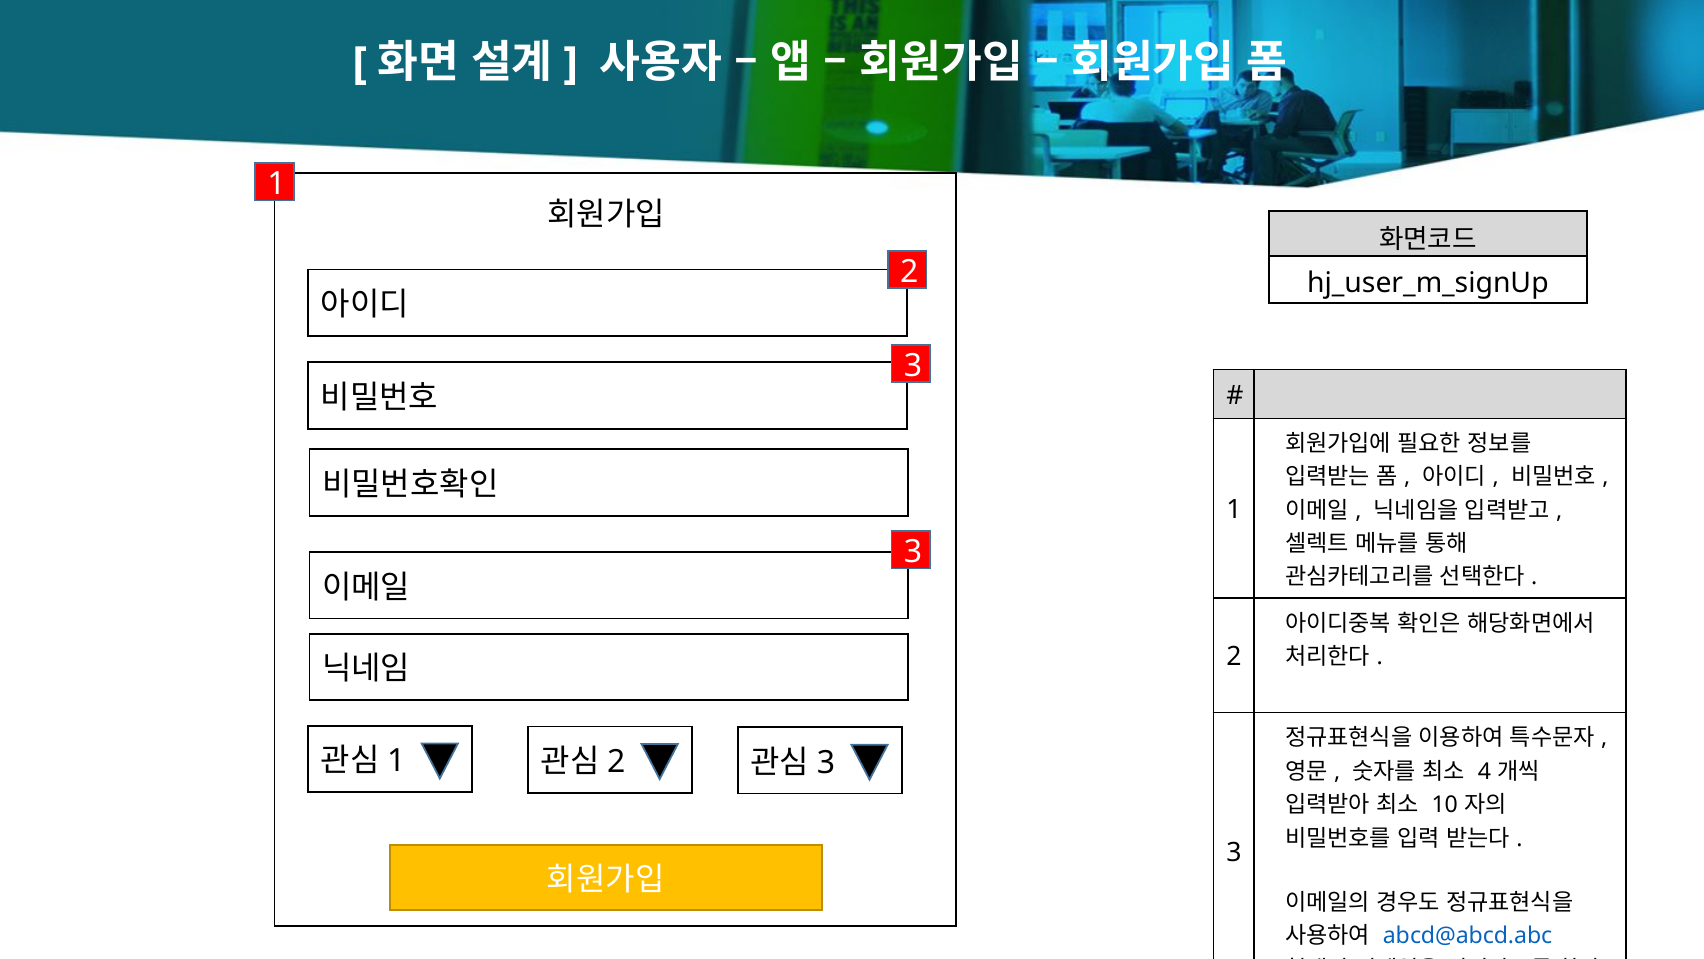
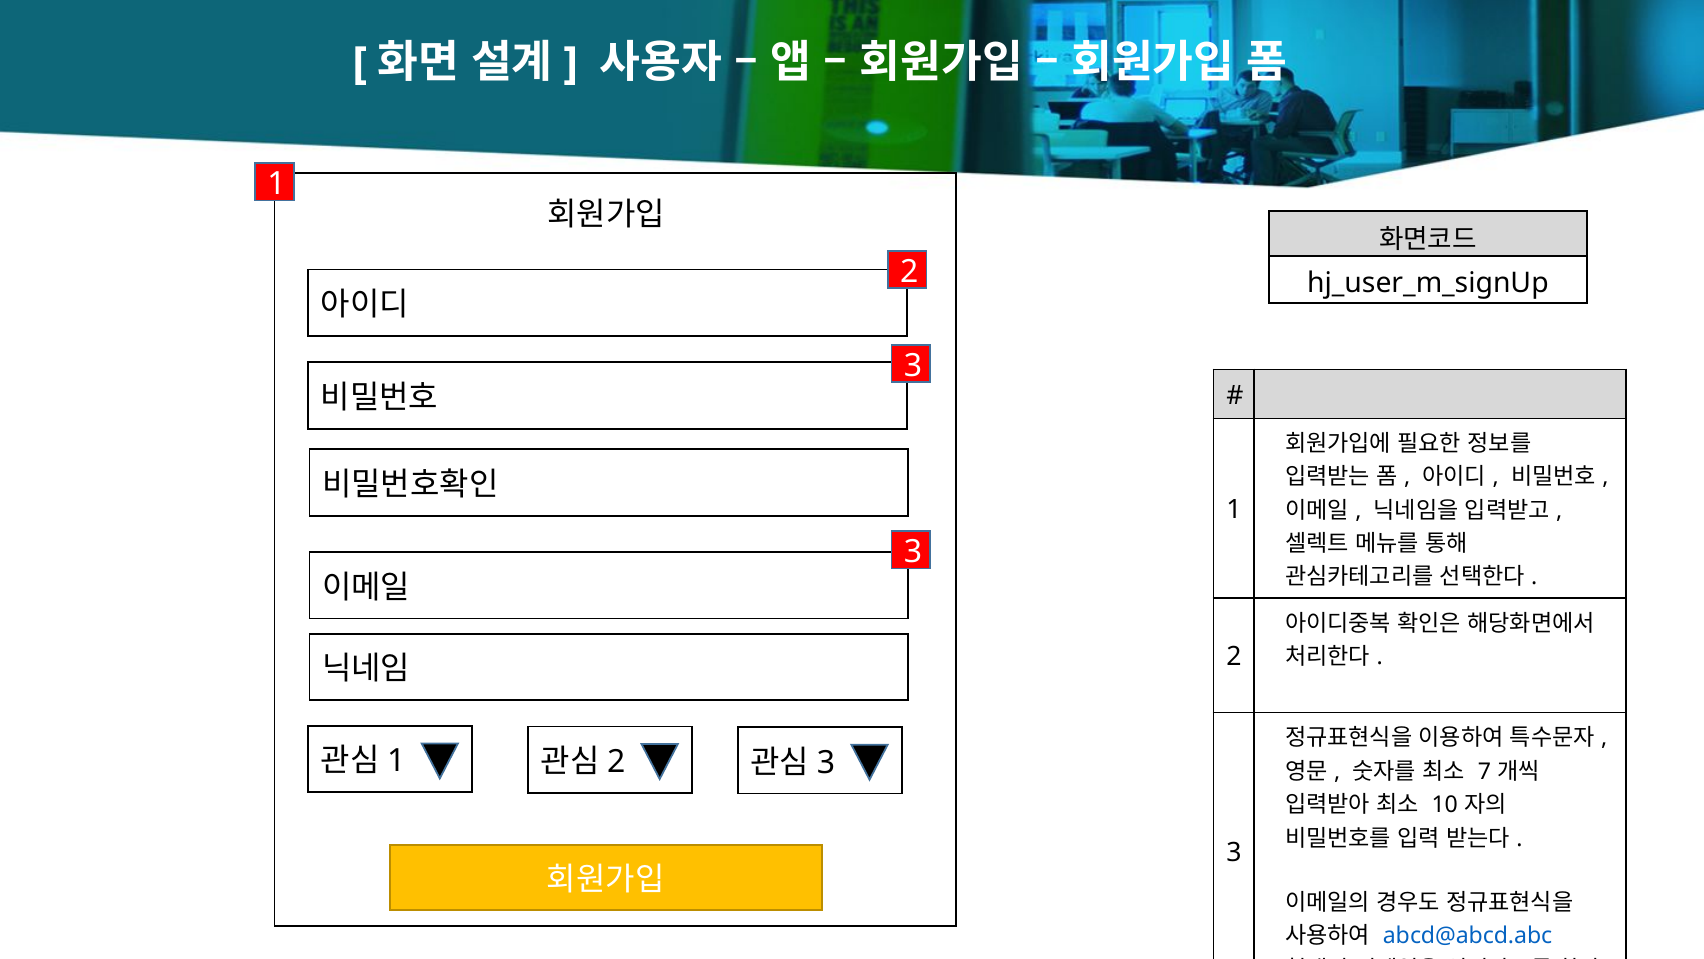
4: 4 -> 7 (1484, 771)
